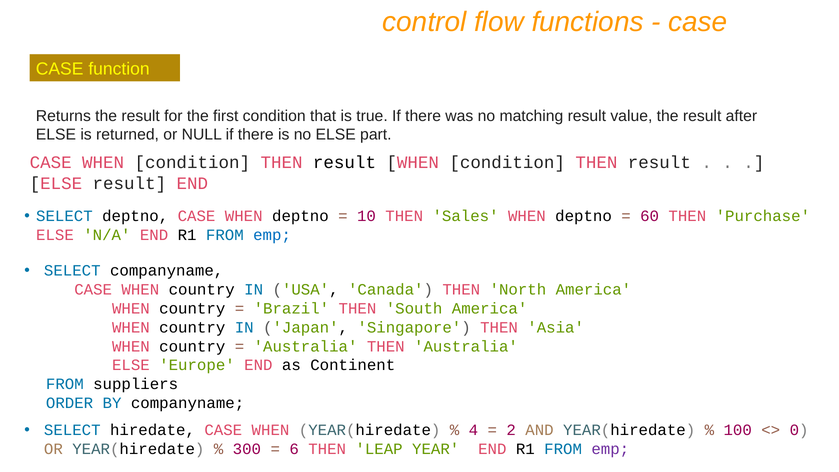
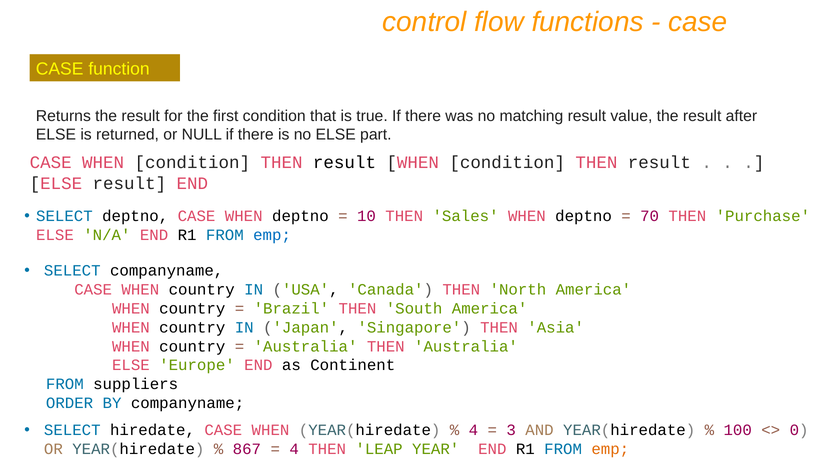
60: 60 -> 70 (650, 216)
2: 2 -> 3 (511, 430)
300: 300 -> 867 (247, 449)
6: 6 -> 4 (294, 449)
emp colour: purple -> orange (610, 449)
